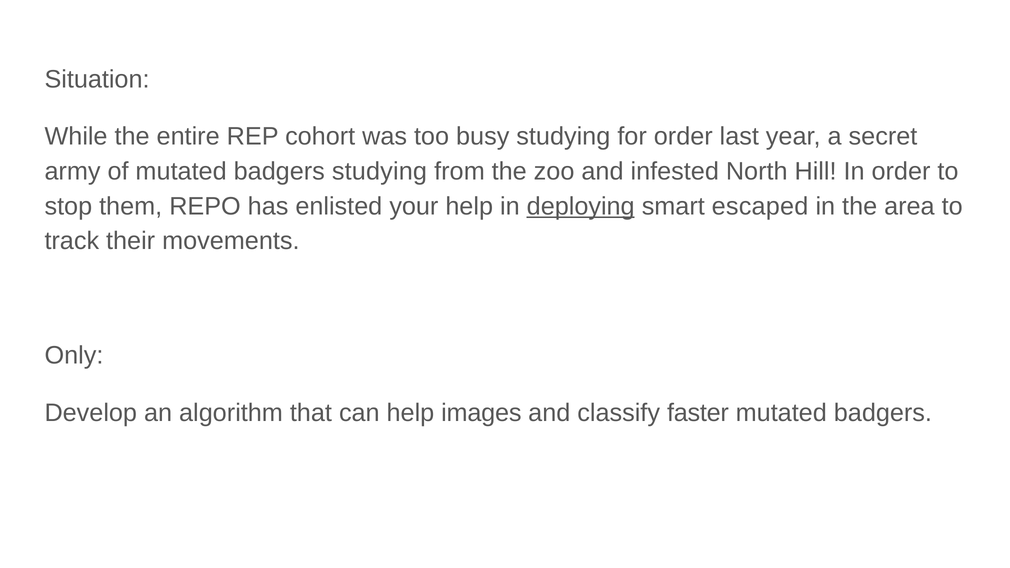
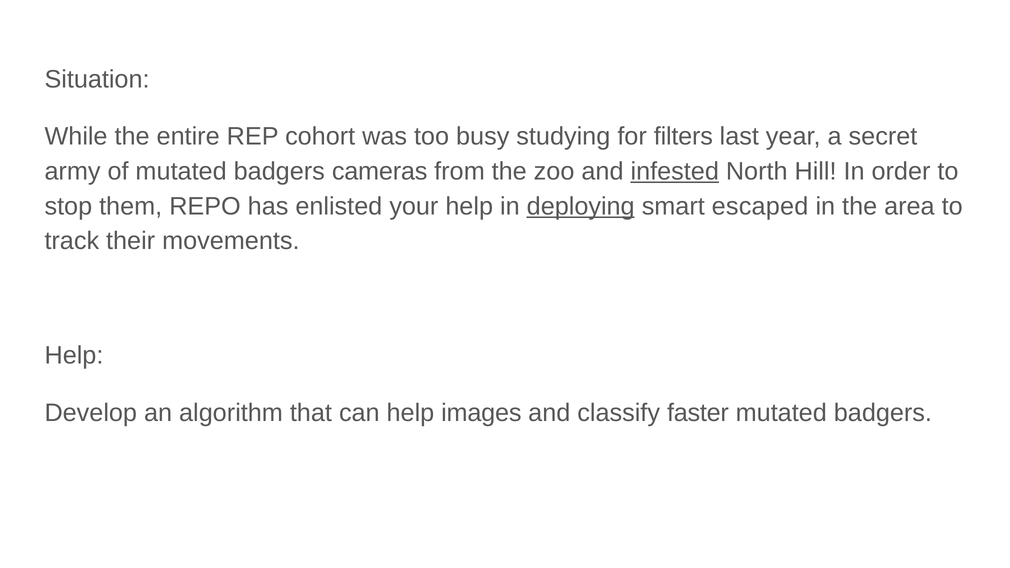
for order: order -> filters (683, 137)
badgers studying: studying -> cameras (380, 172)
infested underline: none -> present (675, 172)
Only: Only -> Help (74, 356)
